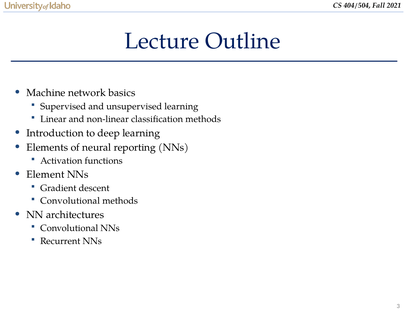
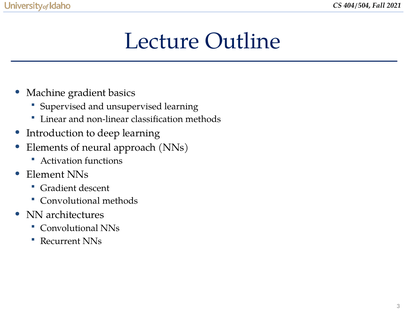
Machine network: network -> gradient (87, 93)
reporting: reporting -> approach (135, 147)
